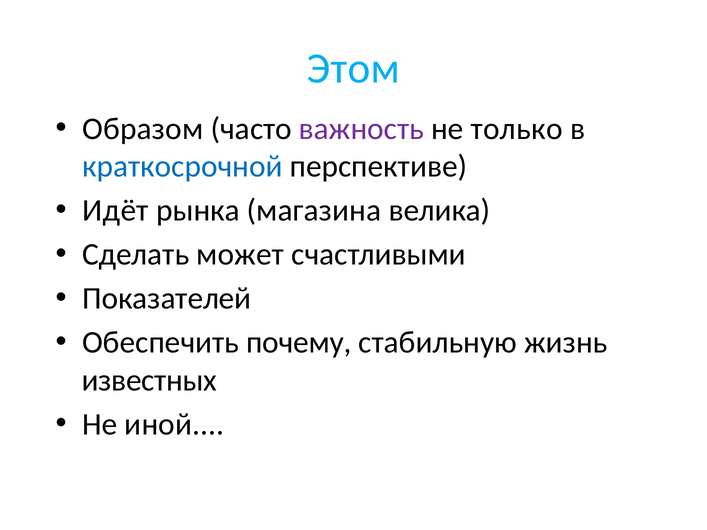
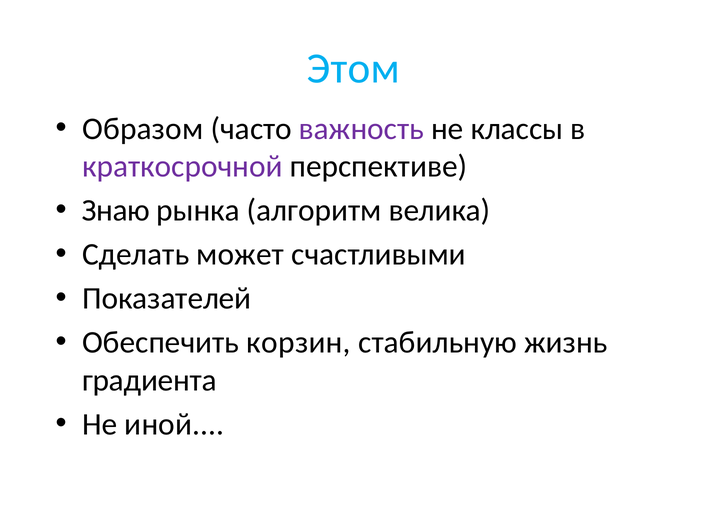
только: только -> классы (517, 129)
краткосрочной colour: blue -> purple (182, 167)
Идёт: Идёт -> Знаю (116, 211)
магазина: магазина -> алгоритм (314, 211)
почему: почему -> корзин (299, 343)
известных: известных -> градиента (149, 380)
